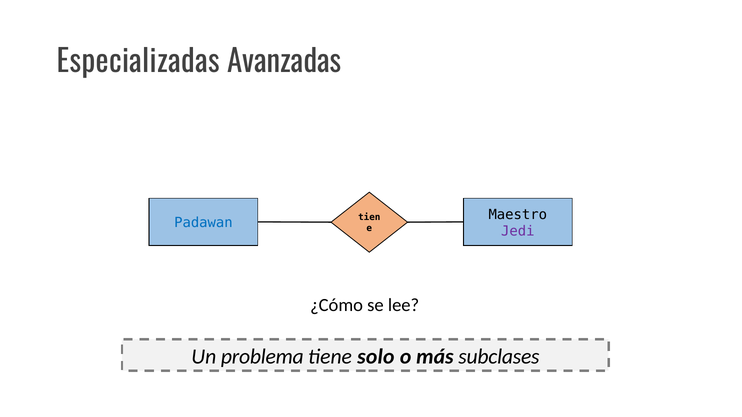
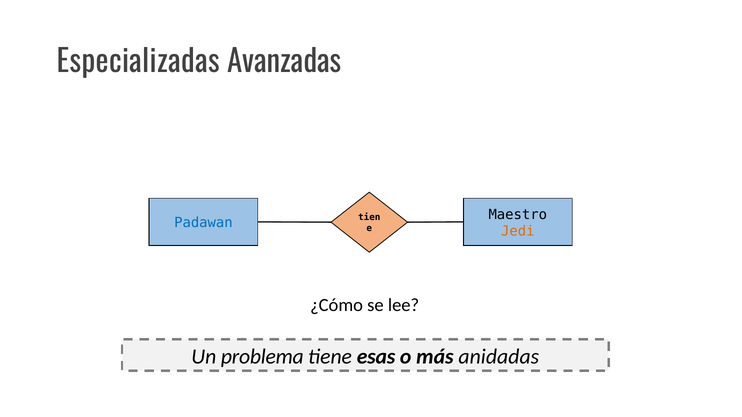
Jedi colour: purple -> orange (518, 231)
solo: solo -> esas (376, 357)
subclases: subclases -> anidadas (499, 357)
